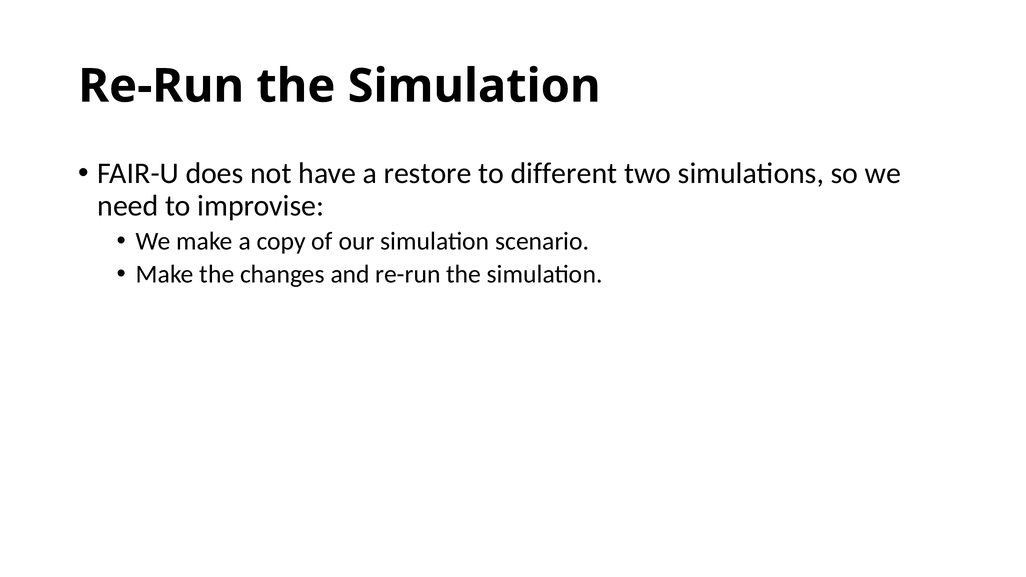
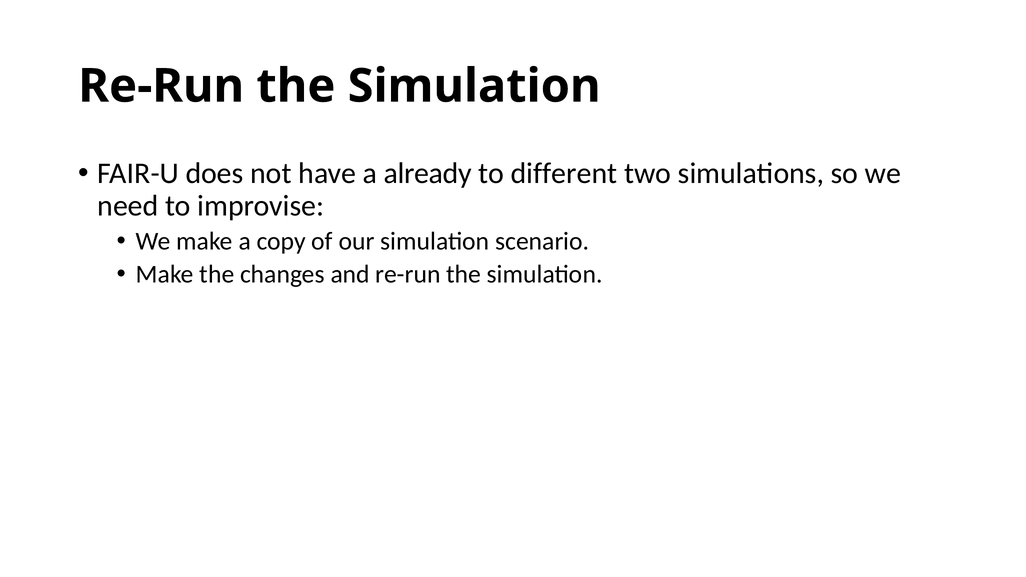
restore: restore -> already (428, 173)
